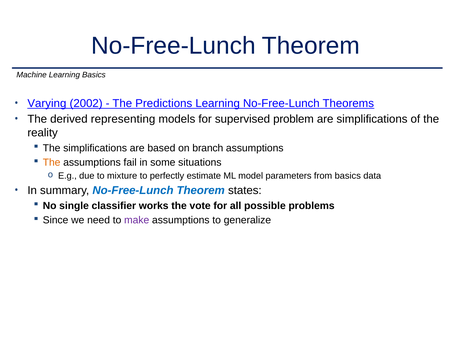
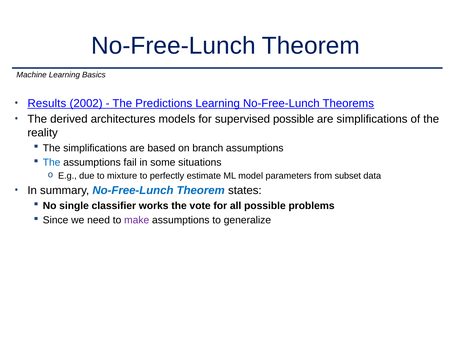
Varying: Varying -> Results (47, 103)
representing: representing -> architectures (123, 119)
supervised problem: problem -> possible (294, 119)
The colour: orange -> blue (52, 163)
from basics: basics -> subset (348, 176)
